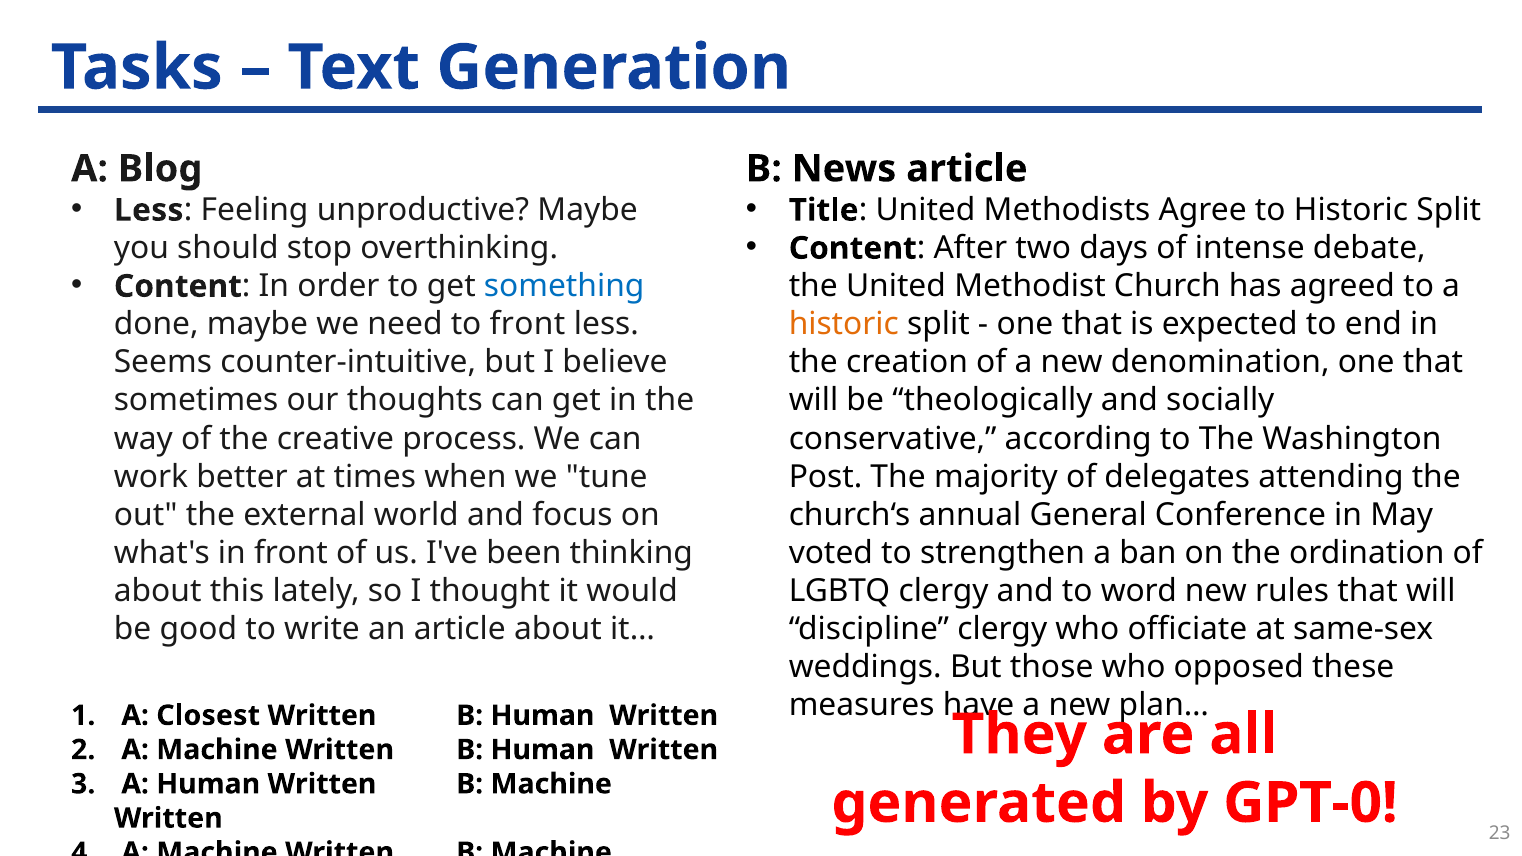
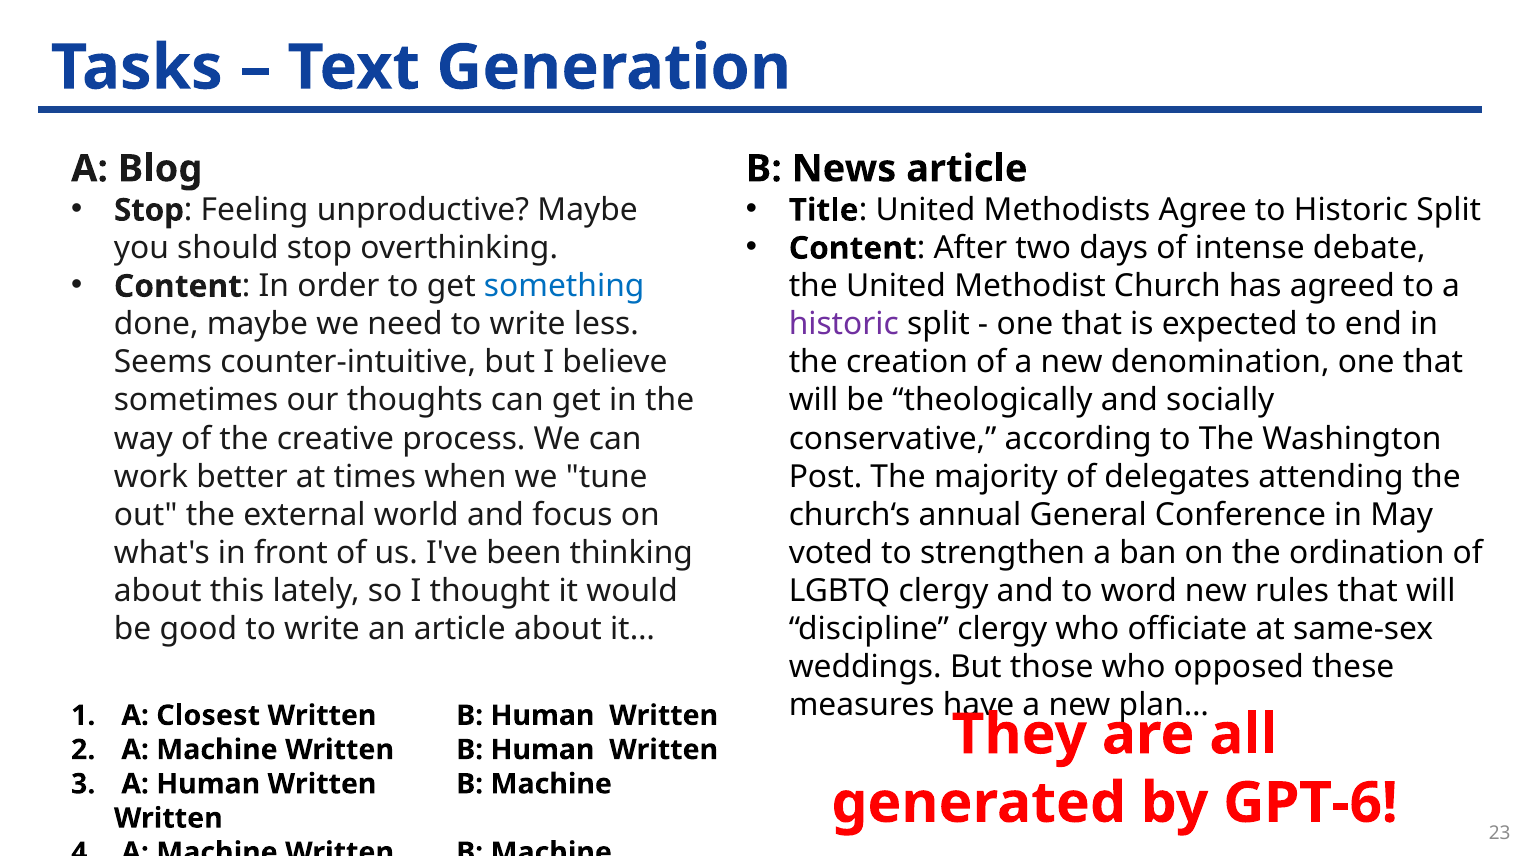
Less: Less -> Stop (149, 210)
need to front: front -> write (528, 324)
historic colour: orange -> purple (844, 324)
GPT-0: GPT-0 -> GPT-6 (1310, 803)
